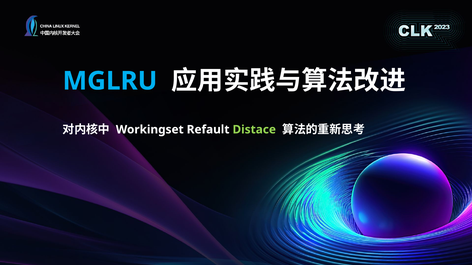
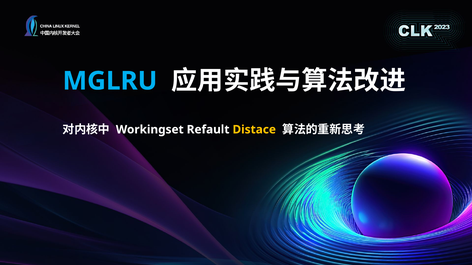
Distace colour: light green -> yellow (254, 130)
